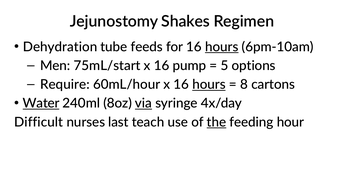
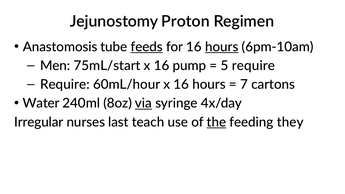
Shakes: Shakes -> Proton (185, 21)
Dehydration: Dehydration -> Anastomosis (60, 47)
feeds underline: none -> present (147, 47)
5 options: options -> require (253, 66)
hours underline: present -> none (209, 85)
8: 8 -> 7 (244, 85)
Water underline: present -> none (41, 103)
Difficult: Difficult -> Irregular (39, 122)
hour: hour -> they (290, 122)
